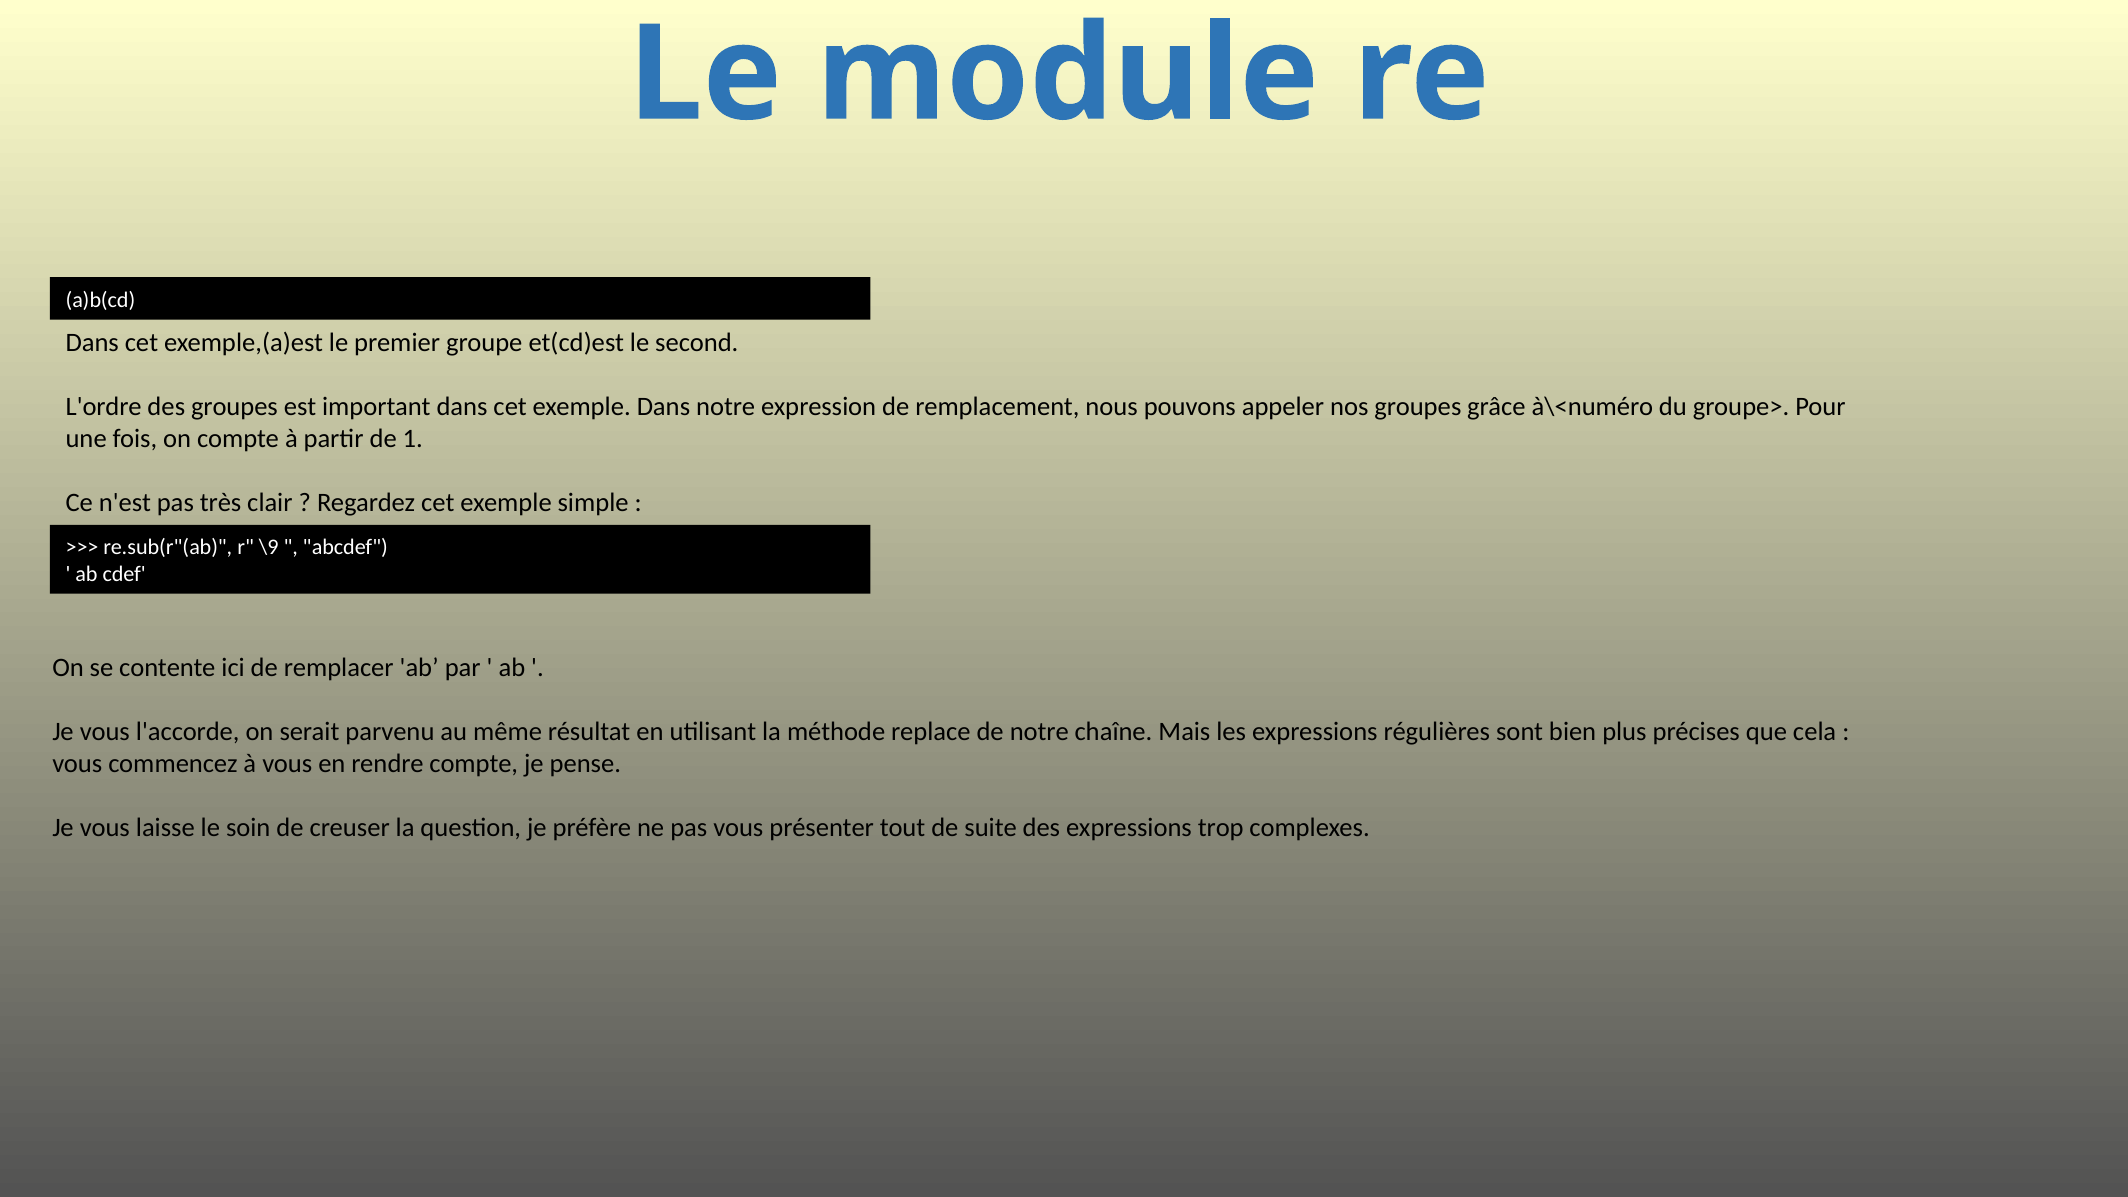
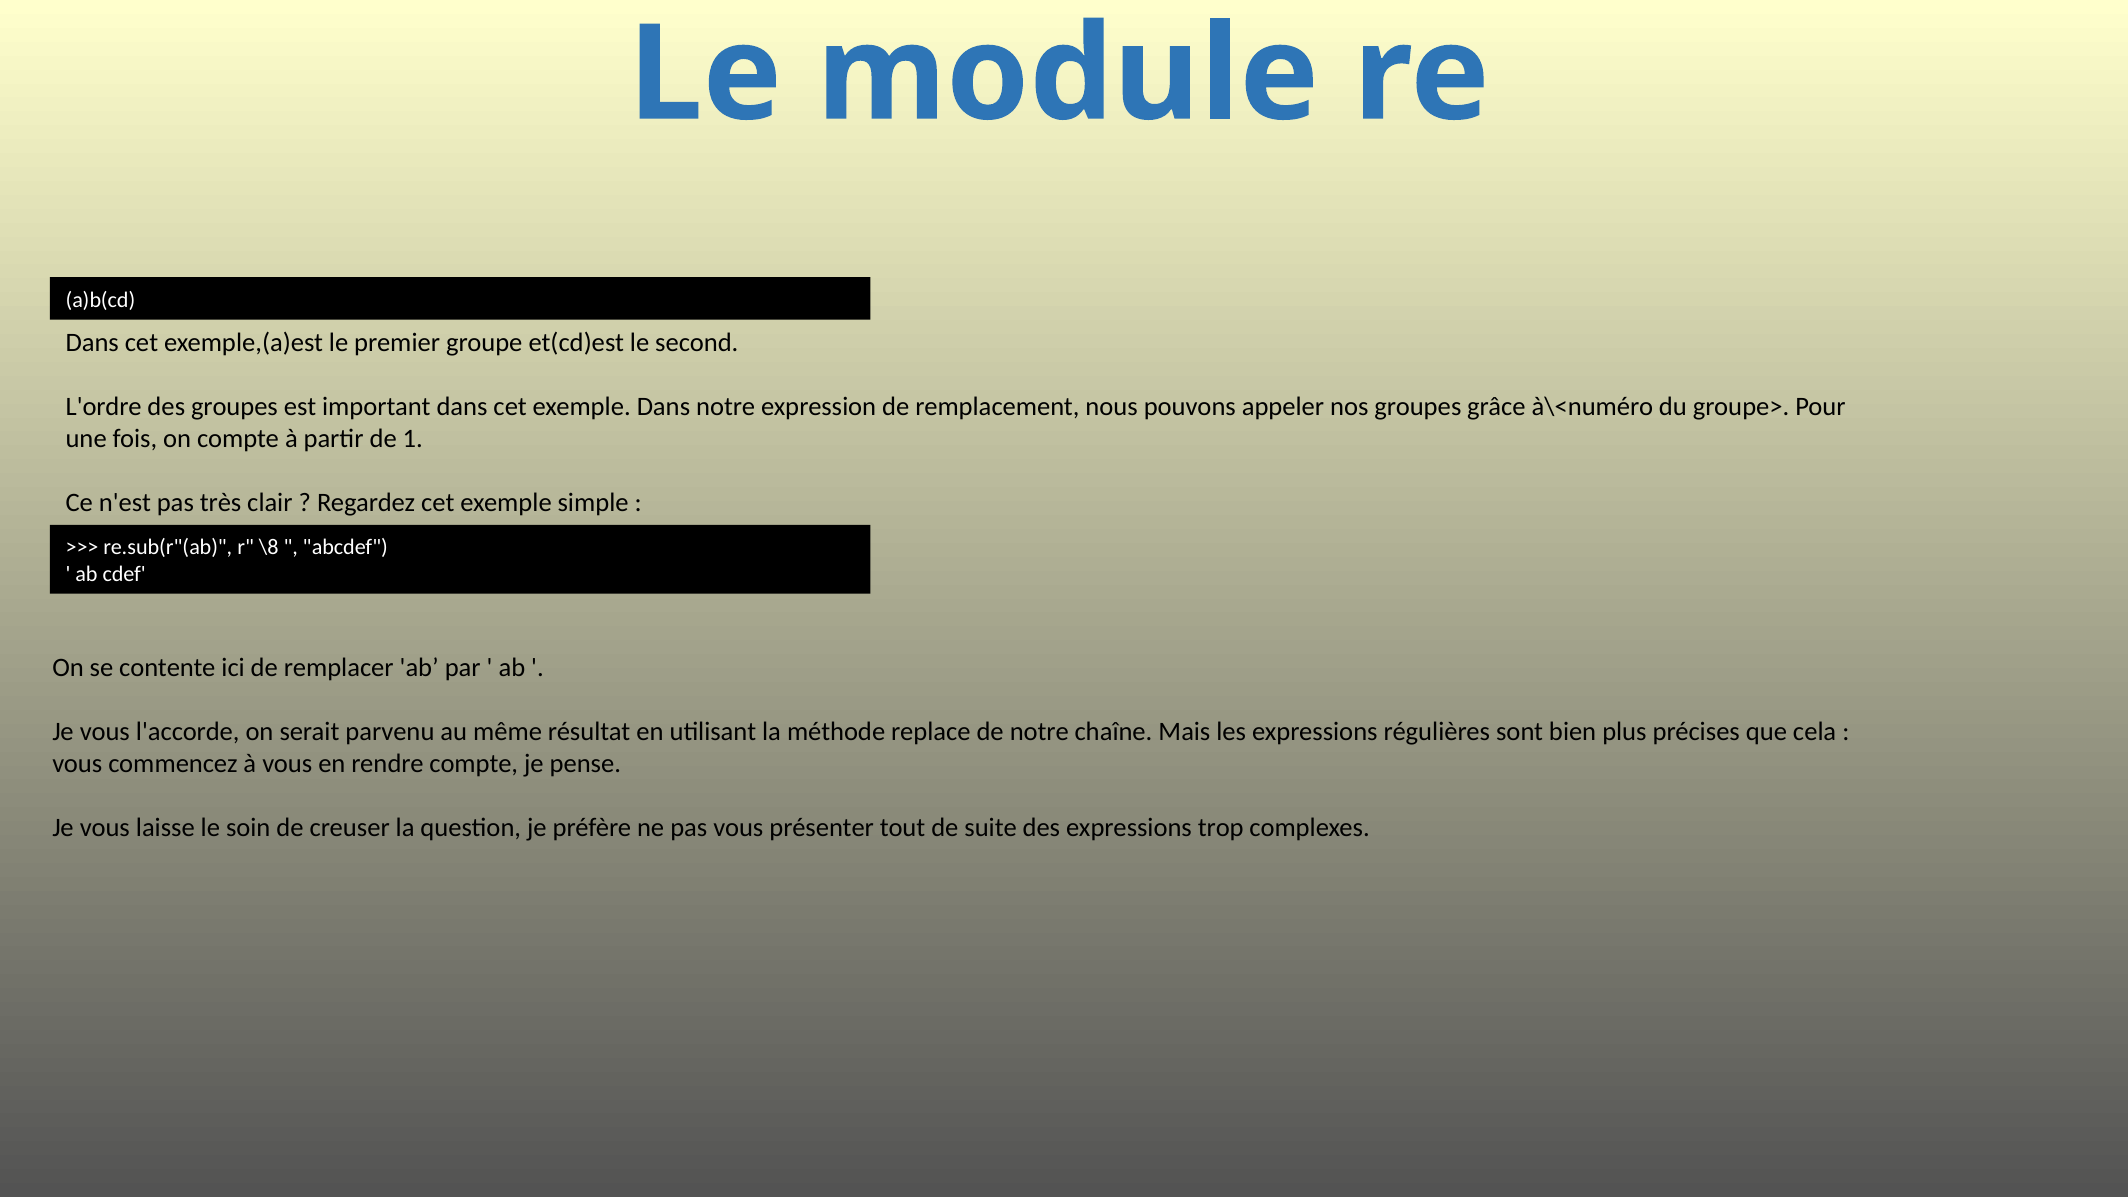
\9: \9 -> \8 (269, 548)
